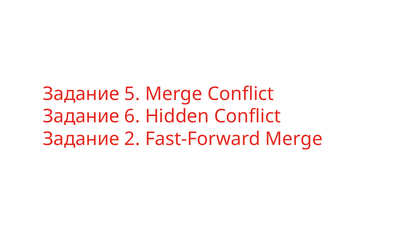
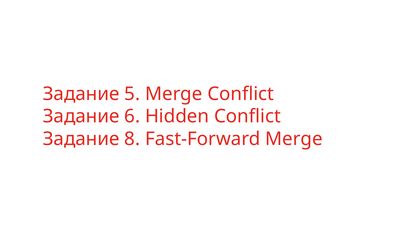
2: 2 -> 8 (132, 139)
